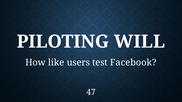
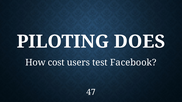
WILL: WILL -> DOES (139, 42)
like: like -> cost (56, 63)
